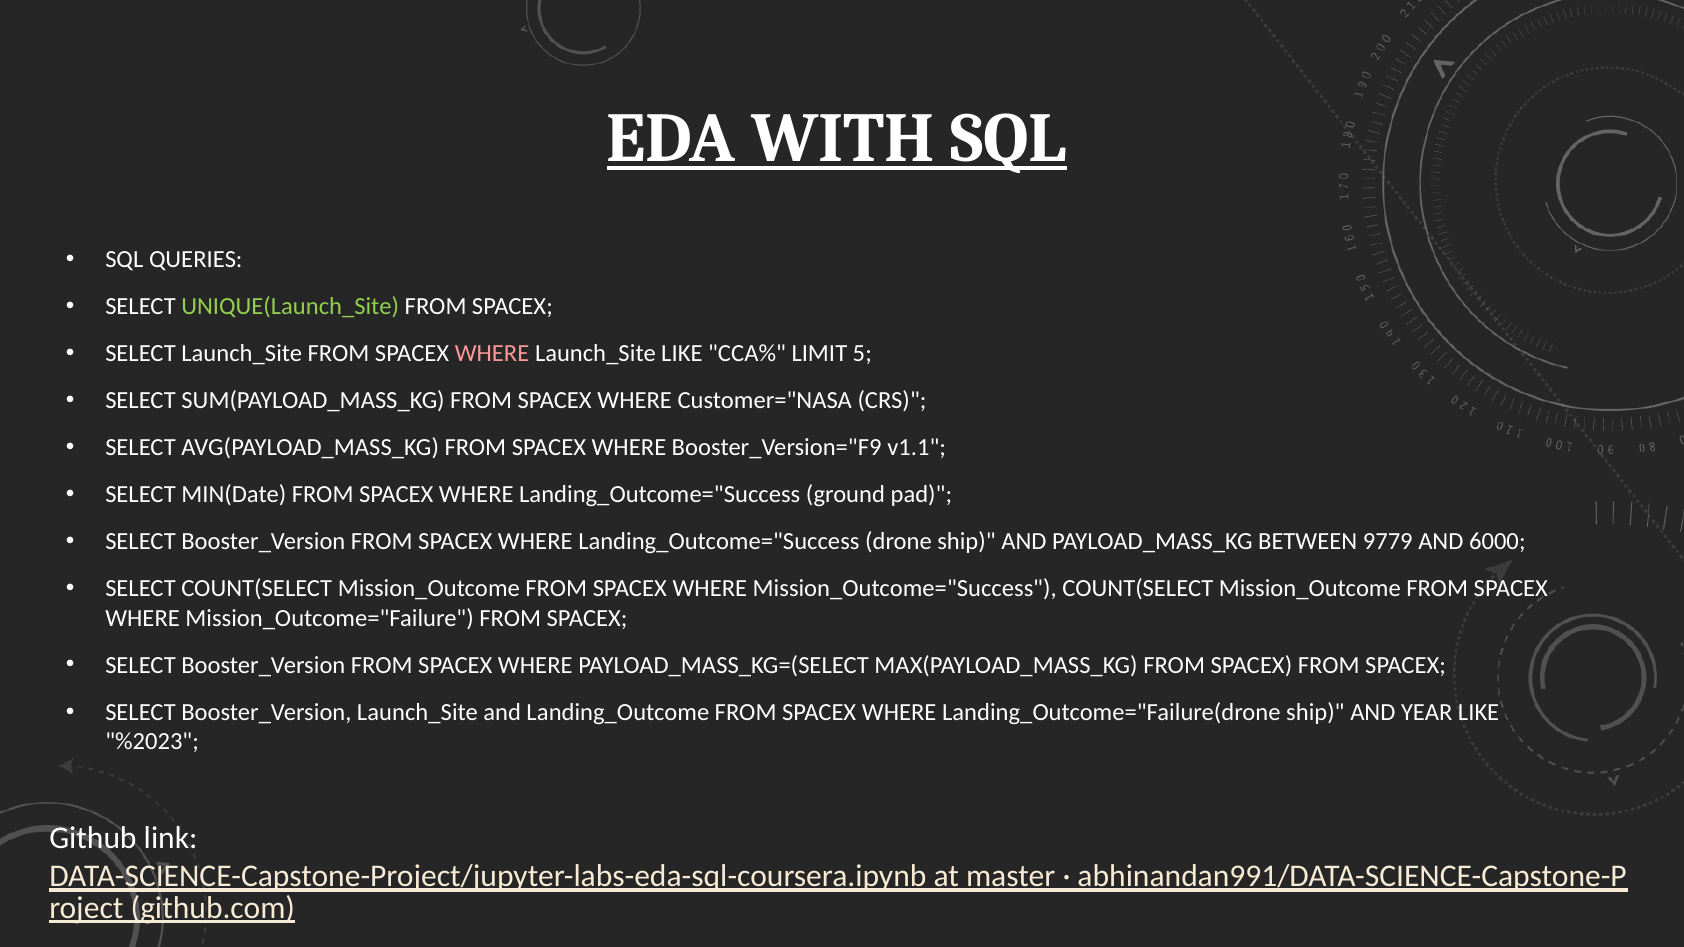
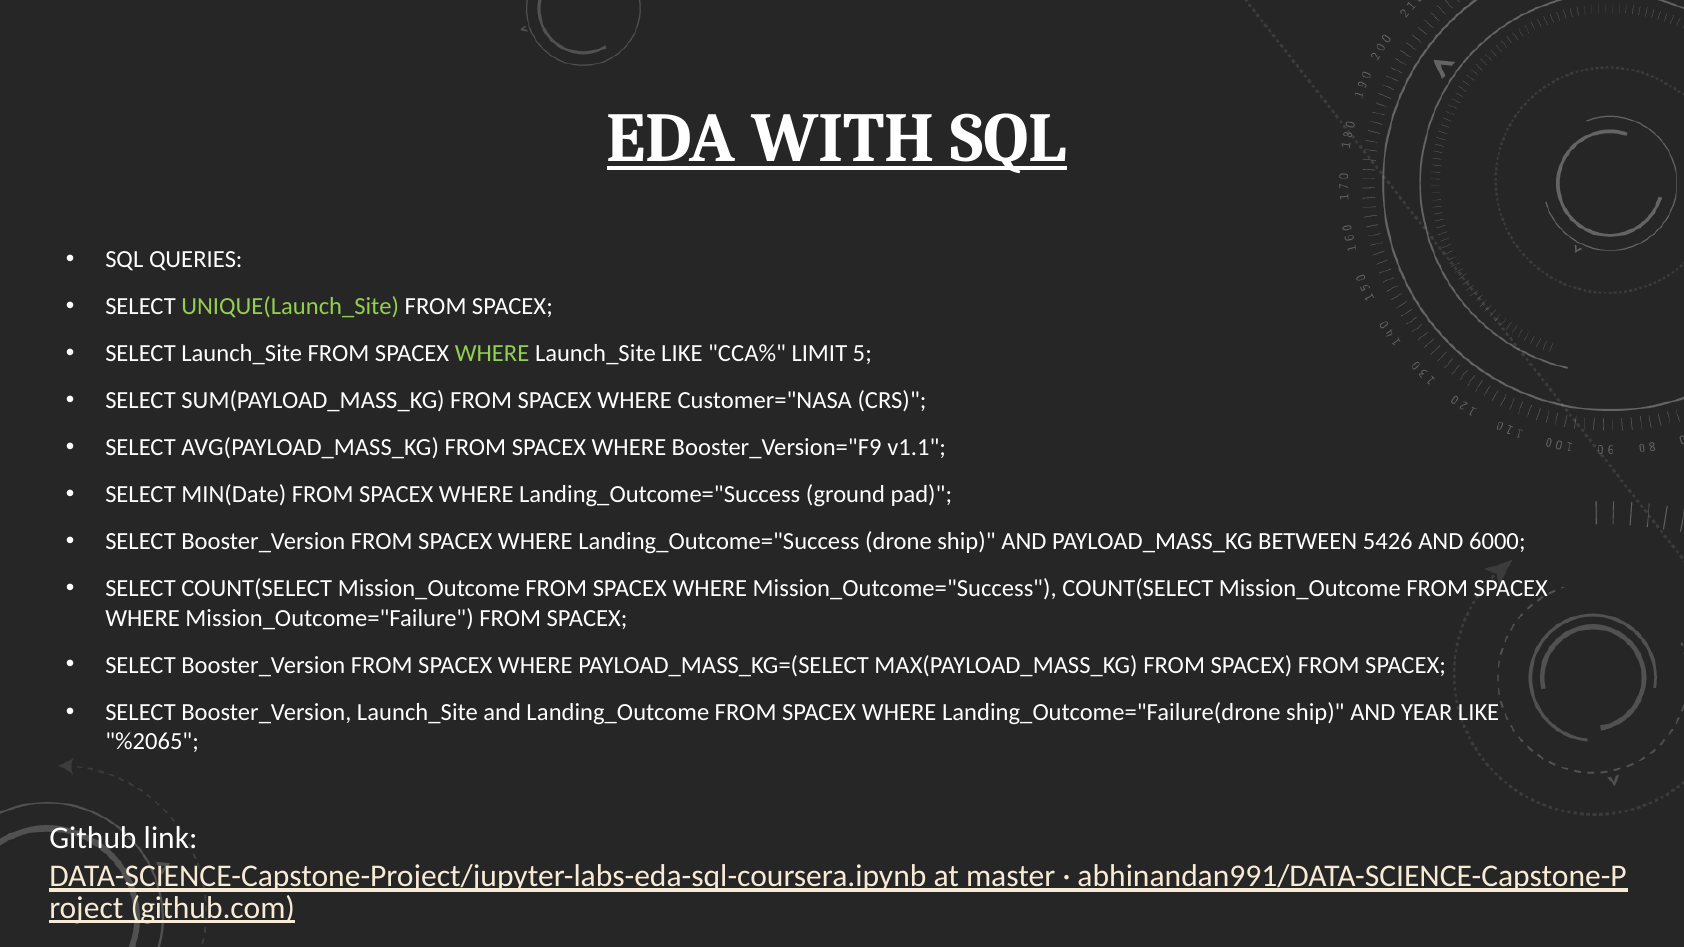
WHERE colour: pink -> light green (492, 354)
9779: 9779 -> 5426 (1388, 542)
%2023: %2023 -> %2065 (152, 742)
